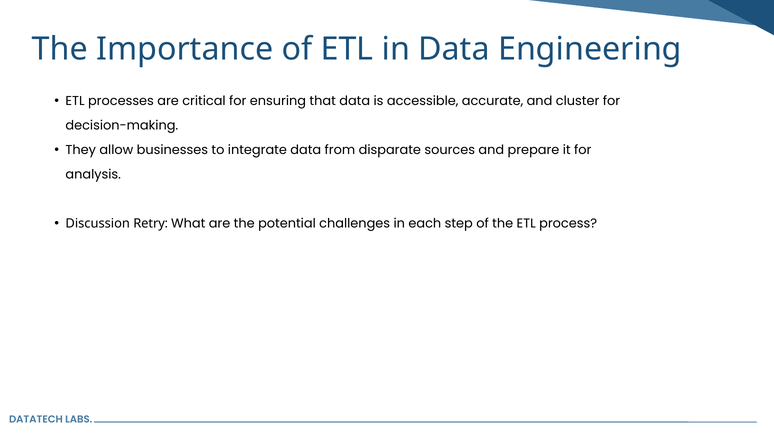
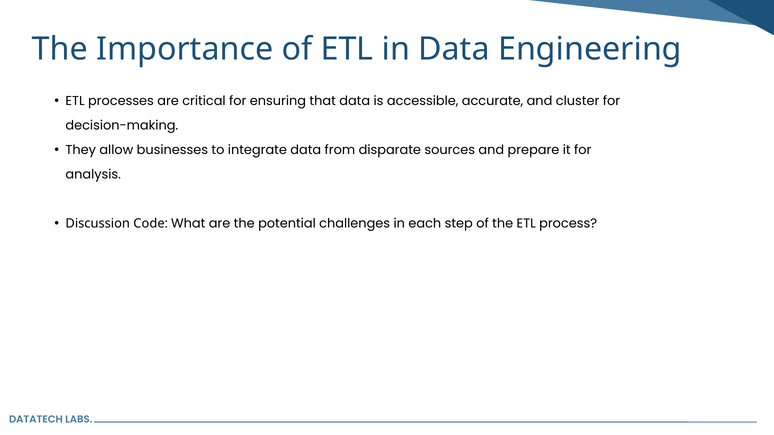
Retry: Retry -> Code (149, 224)
